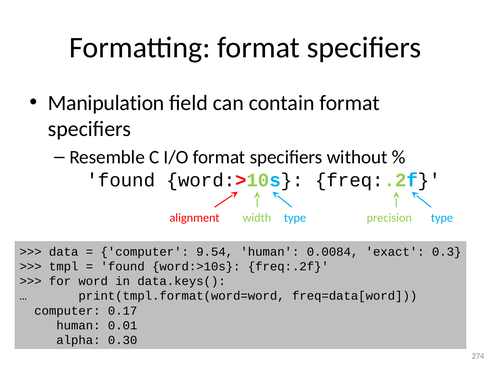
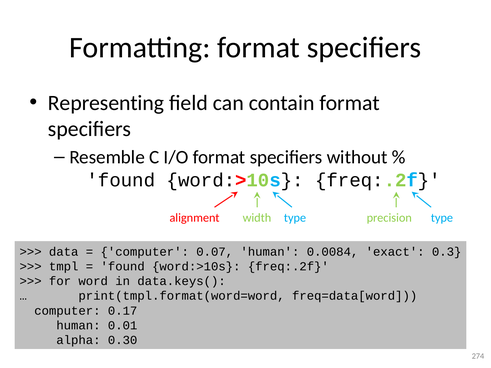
Manipulation: Manipulation -> Representing (106, 103)
9.54: 9.54 -> 0.07 (215, 252)
